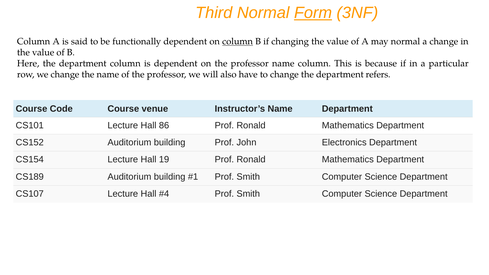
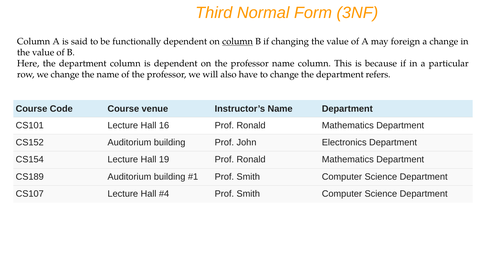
Form underline: present -> none (313, 13)
may normal: normal -> foreign (405, 42)
86: 86 -> 16 (164, 125)
